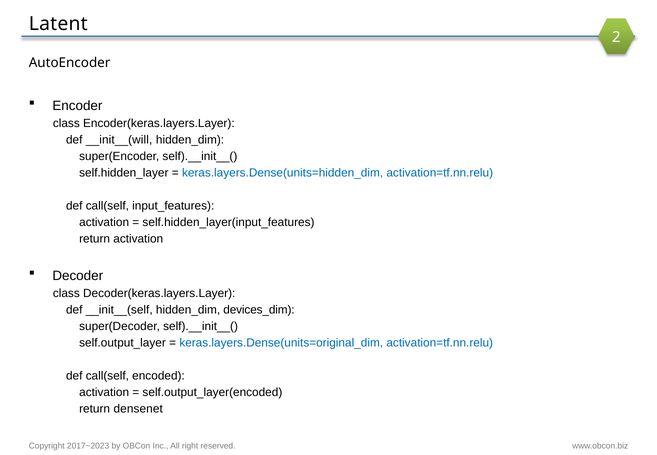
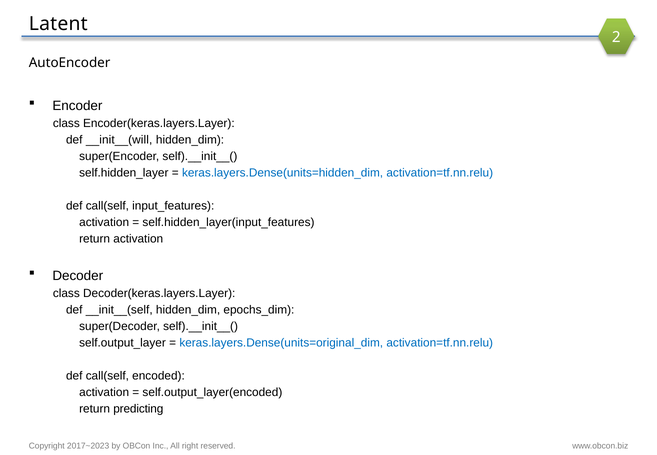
devices_dim: devices_dim -> epochs_dim (259, 310)
densenet: densenet -> predicting (138, 409)
